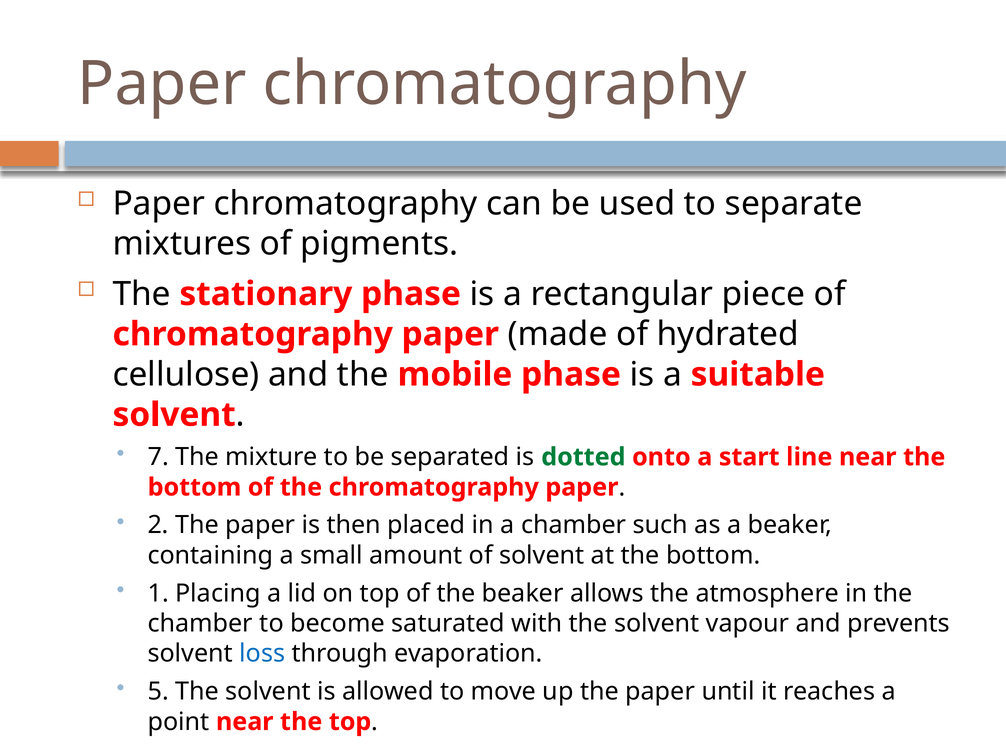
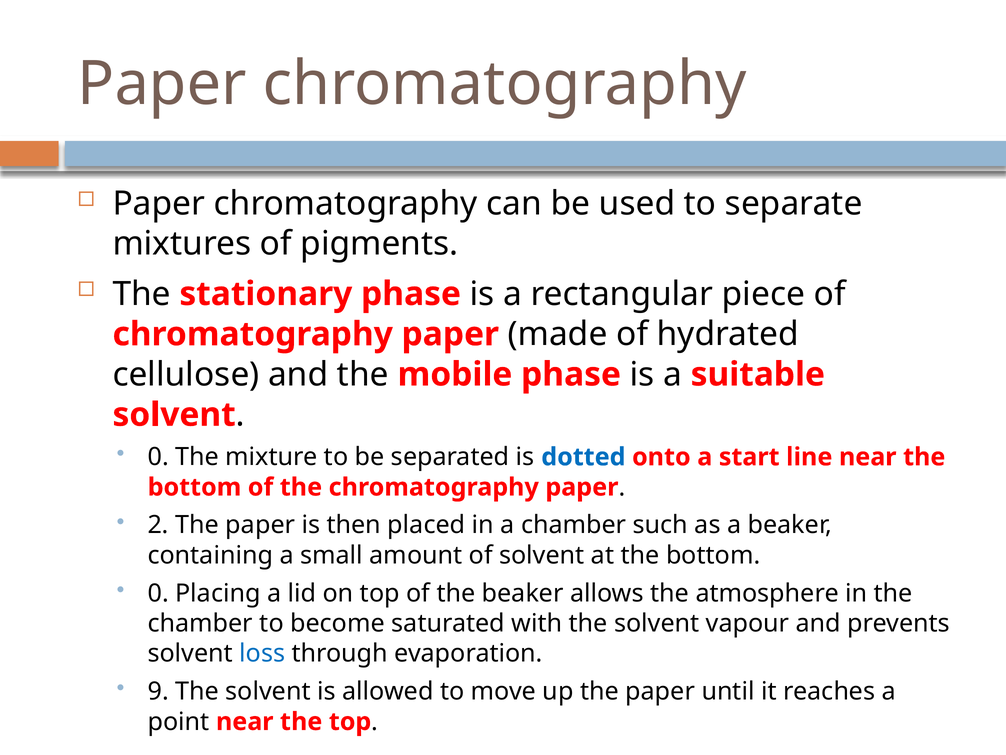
7: 7 -> 0 (158, 457)
dotted colour: green -> blue (583, 457)
1: 1 -> 0 (158, 593)
5: 5 -> 9 (158, 691)
